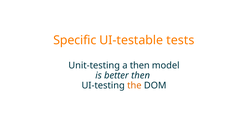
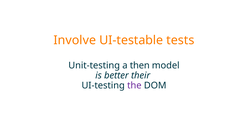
Specific: Specific -> Involve (75, 40)
better then: then -> their (141, 76)
the colour: orange -> purple (134, 86)
